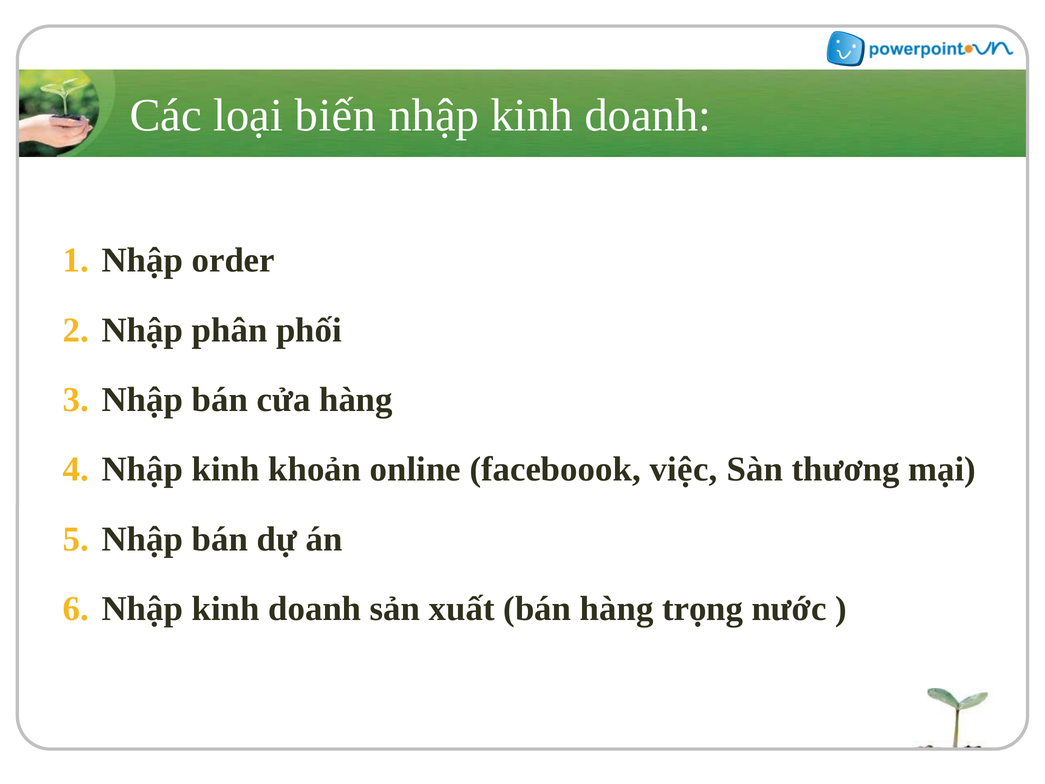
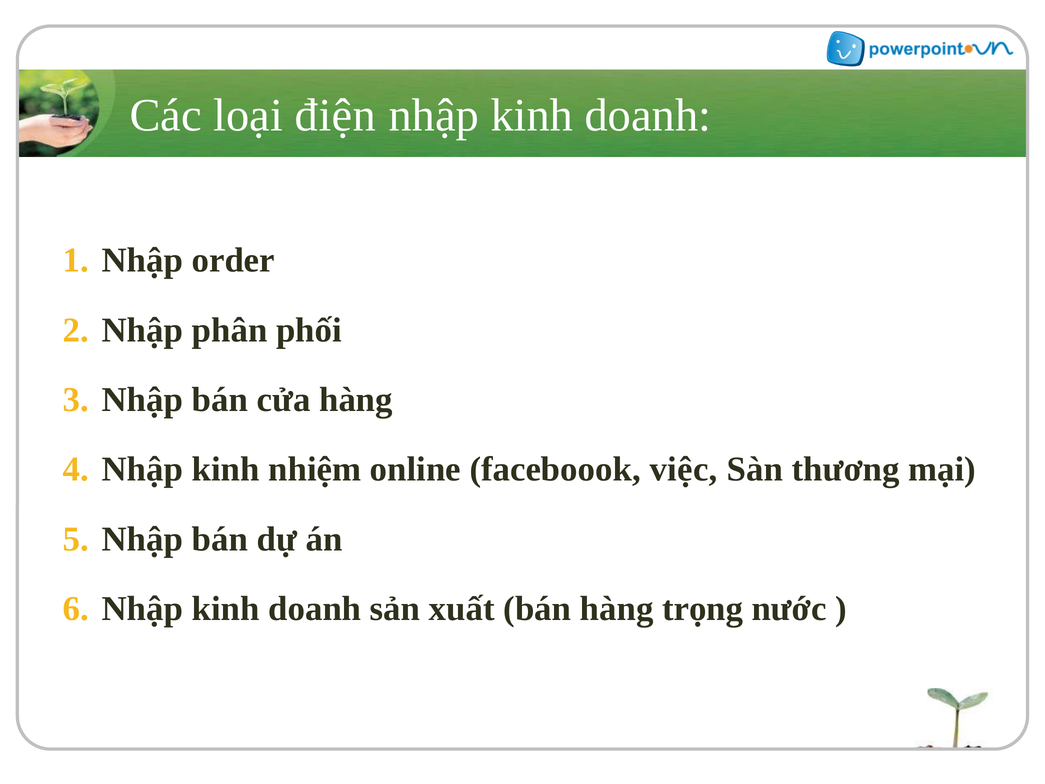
biến: biến -> điện (335, 115)
khoản: khoản -> nhiệm (315, 469)
